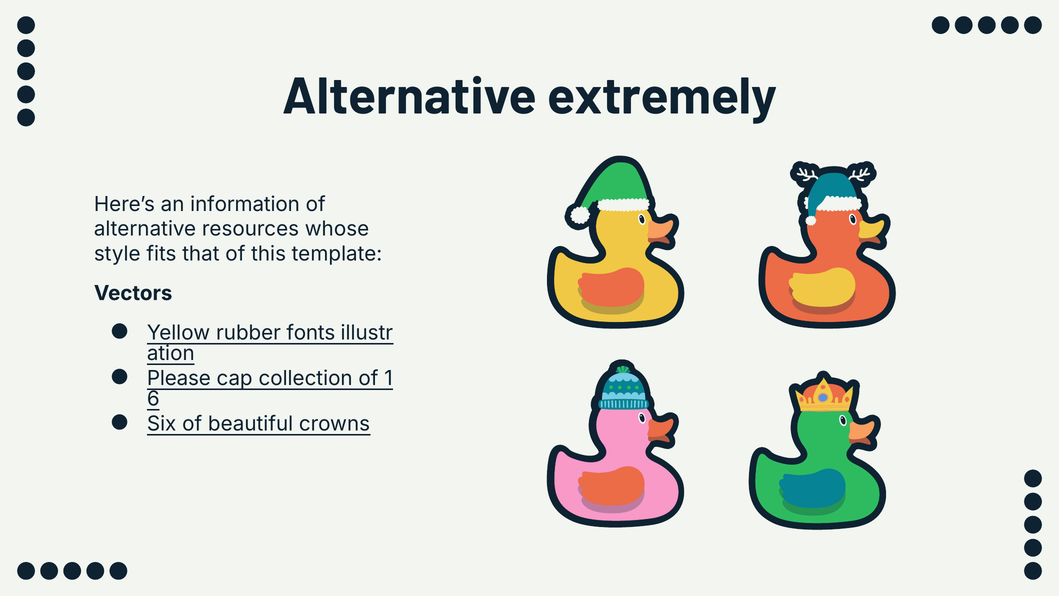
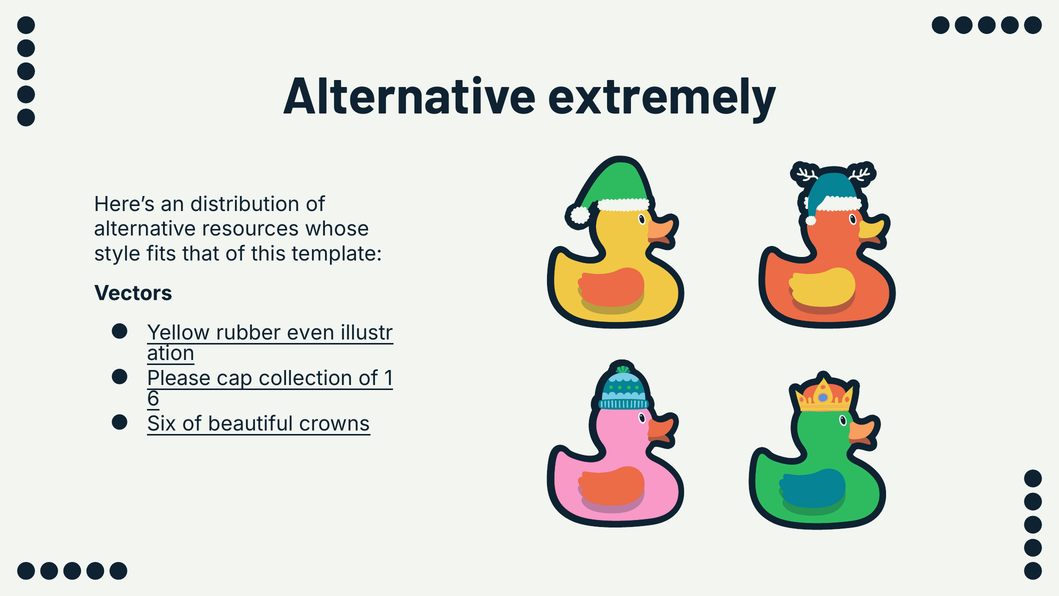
information: information -> distribution (245, 204)
fonts: fonts -> even (311, 333)
